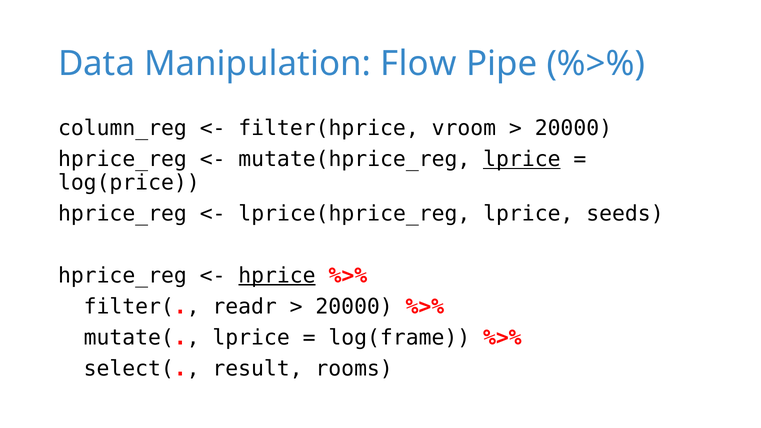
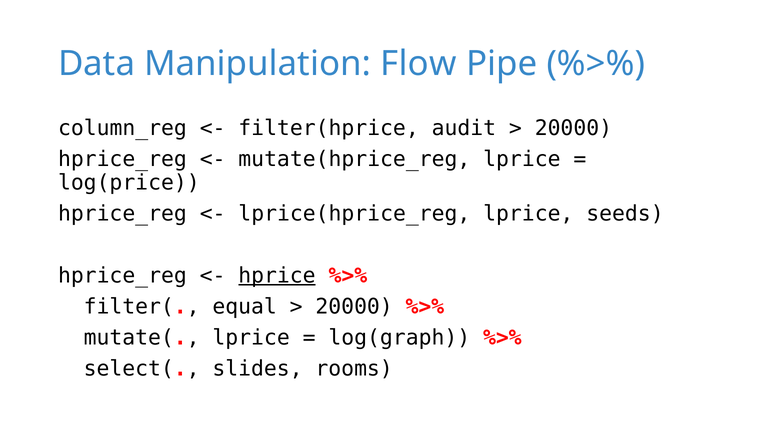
vroom: vroom -> audit (464, 128)
lprice underline: present -> none (522, 159)
readr: readr -> equal (245, 307)
log(frame: log(frame -> log(graph (399, 338)
result: result -> slides (257, 369)
